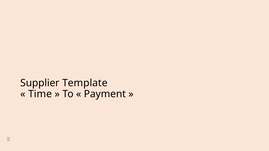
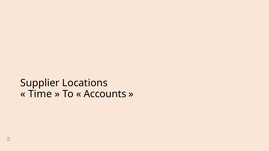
Template: Template -> Locations (85, 83)
Payment: Payment -> Accounts (105, 94)
